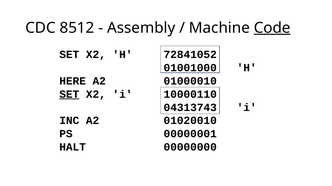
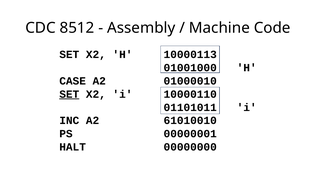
Code underline: present -> none (272, 28)
72841052: 72841052 -> 10000113 (190, 55)
HERE: HERE -> CASE (73, 81)
04313743: 04313743 -> 01101011 (190, 108)
01020010: 01020010 -> 61010010 (190, 121)
